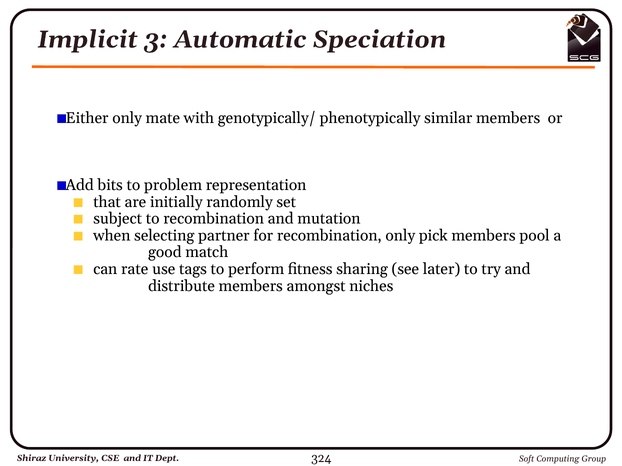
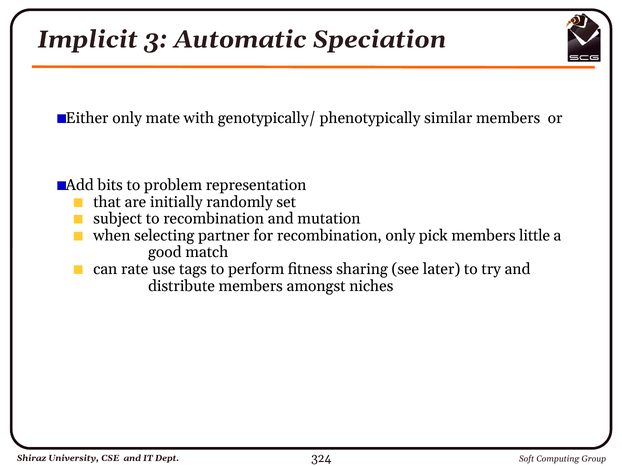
pool: pool -> little (535, 236)
